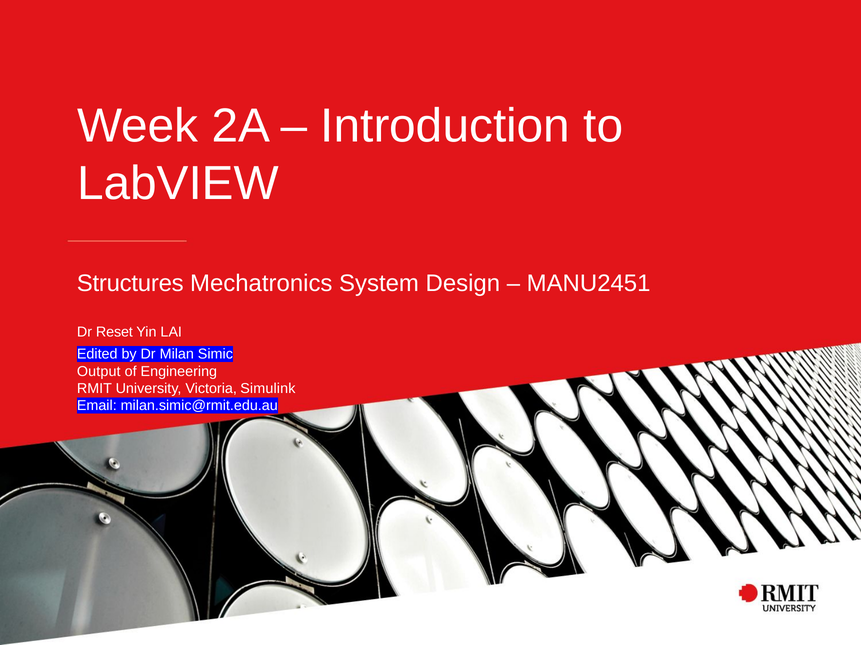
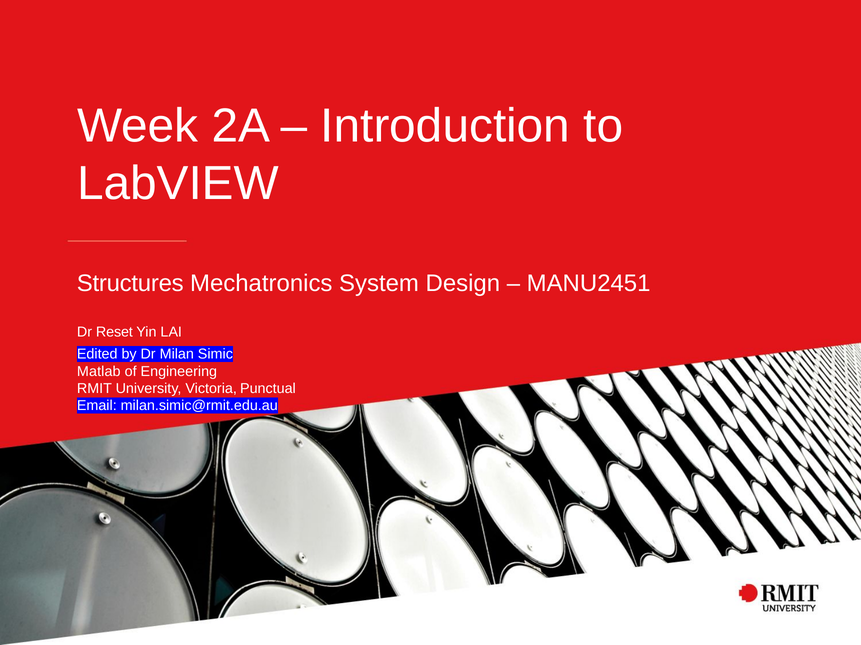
Output: Output -> Matlab (99, 372)
Simulink: Simulink -> Punctual (268, 389)
